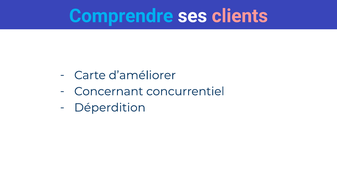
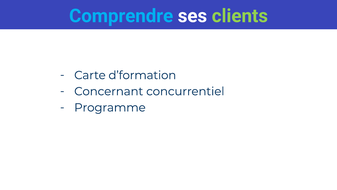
clients colour: pink -> light green (240, 16)
d’améliorer: d’améliorer -> d’formation (142, 75)
Déperdition: Déperdition -> Programme (110, 107)
